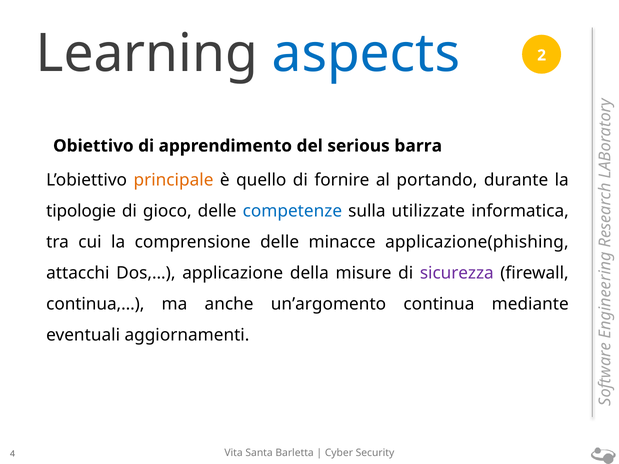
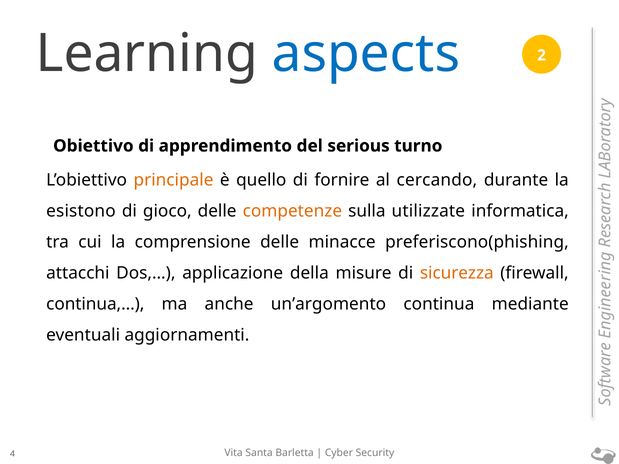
barra: barra -> turno (418, 146)
portando: portando -> cercando (437, 180)
tipologie: tipologie -> esistono (81, 211)
competenze colour: blue -> orange (292, 211)
applicazione(phishing: applicazione(phishing -> preferiscono(phishing (477, 242)
sicurezza colour: purple -> orange (457, 273)
